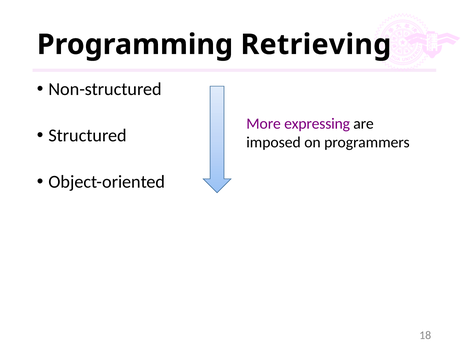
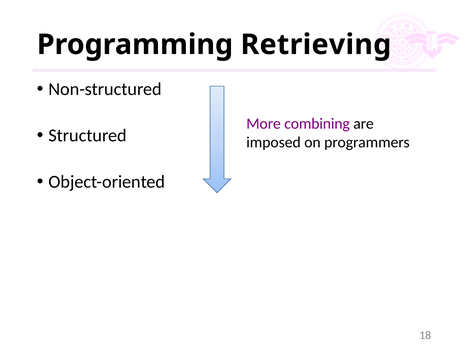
expressing: expressing -> combining (317, 124)
